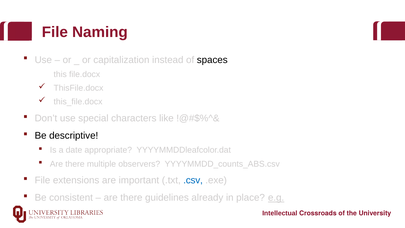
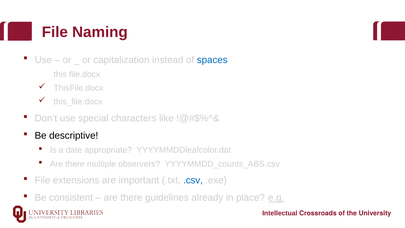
spaces colour: black -> blue (212, 60)
